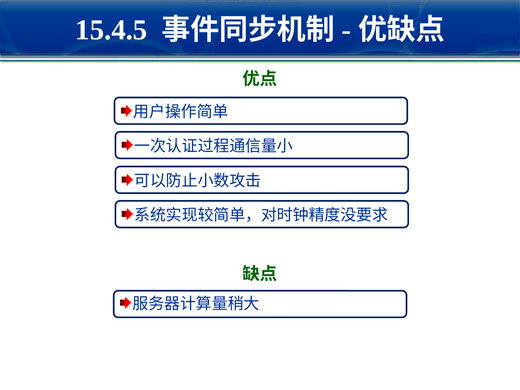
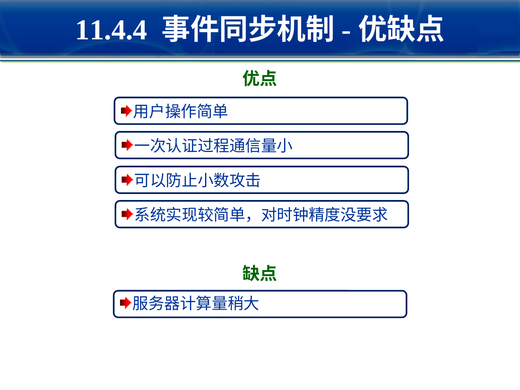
15.4.5: 15.4.5 -> 11.4.4 (111, 30)
